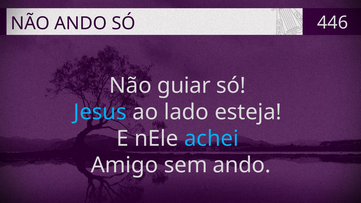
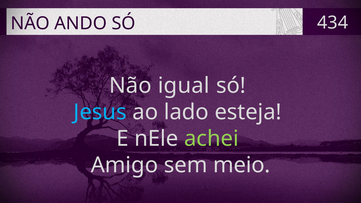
446: 446 -> 434 (333, 23)
guiar: guiar -> igual (184, 86)
achei colour: light blue -> light green (211, 139)
sem ando: ando -> meio (242, 165)
